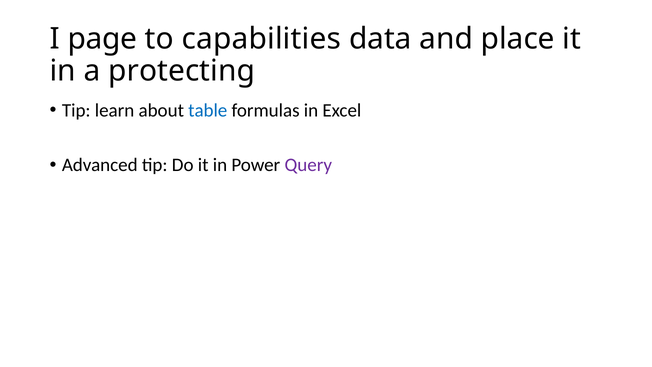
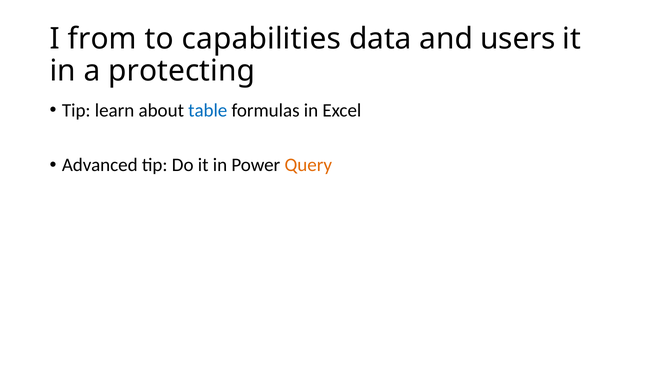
page: page -> from (102, 39)
place: place -> users (518, 39)
Query colour: purple -> orange (308, 165)
